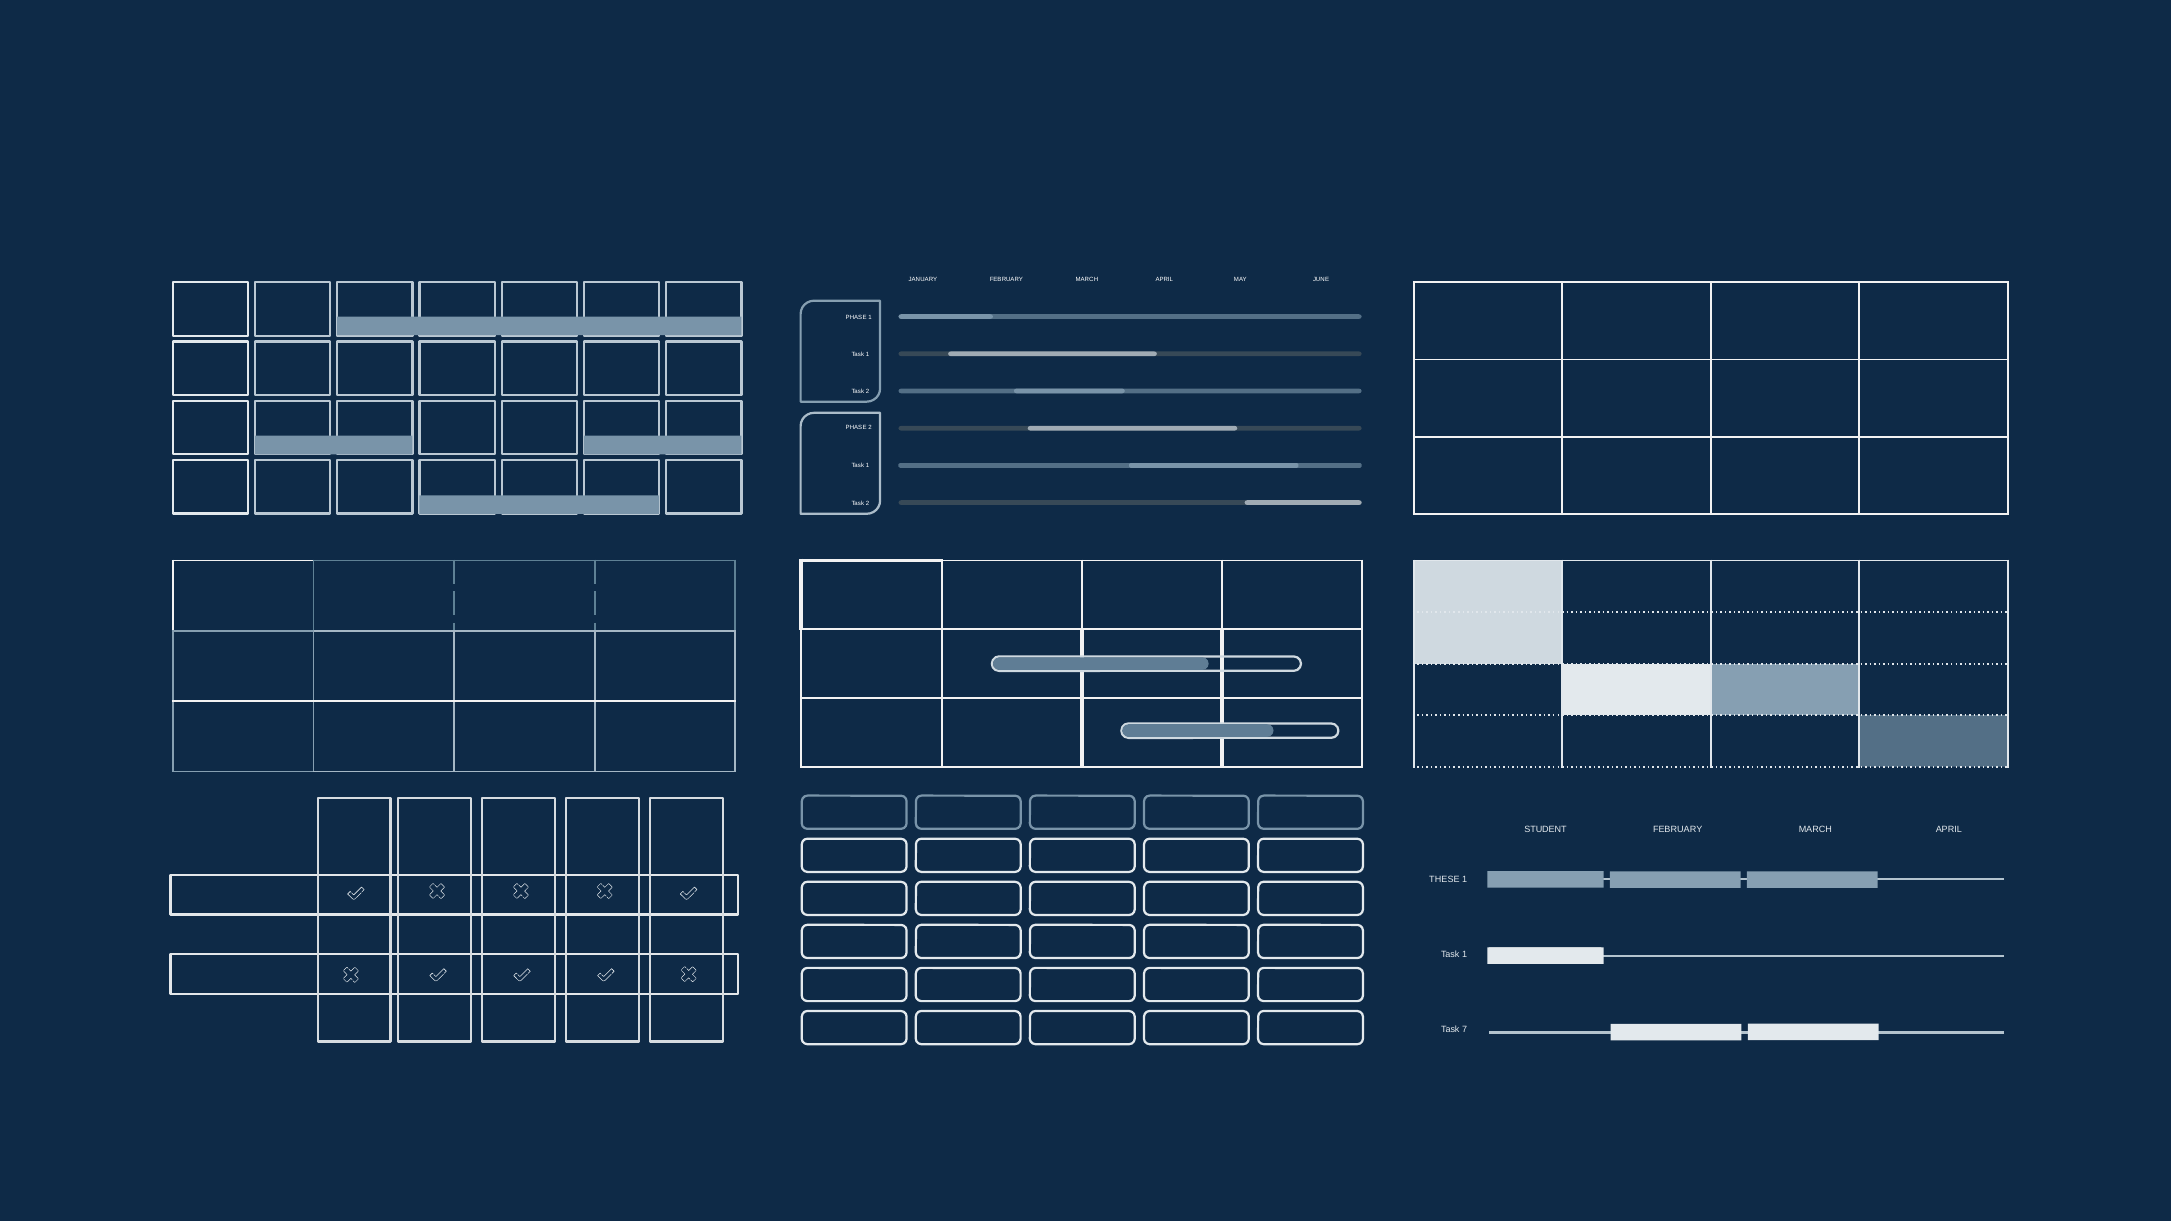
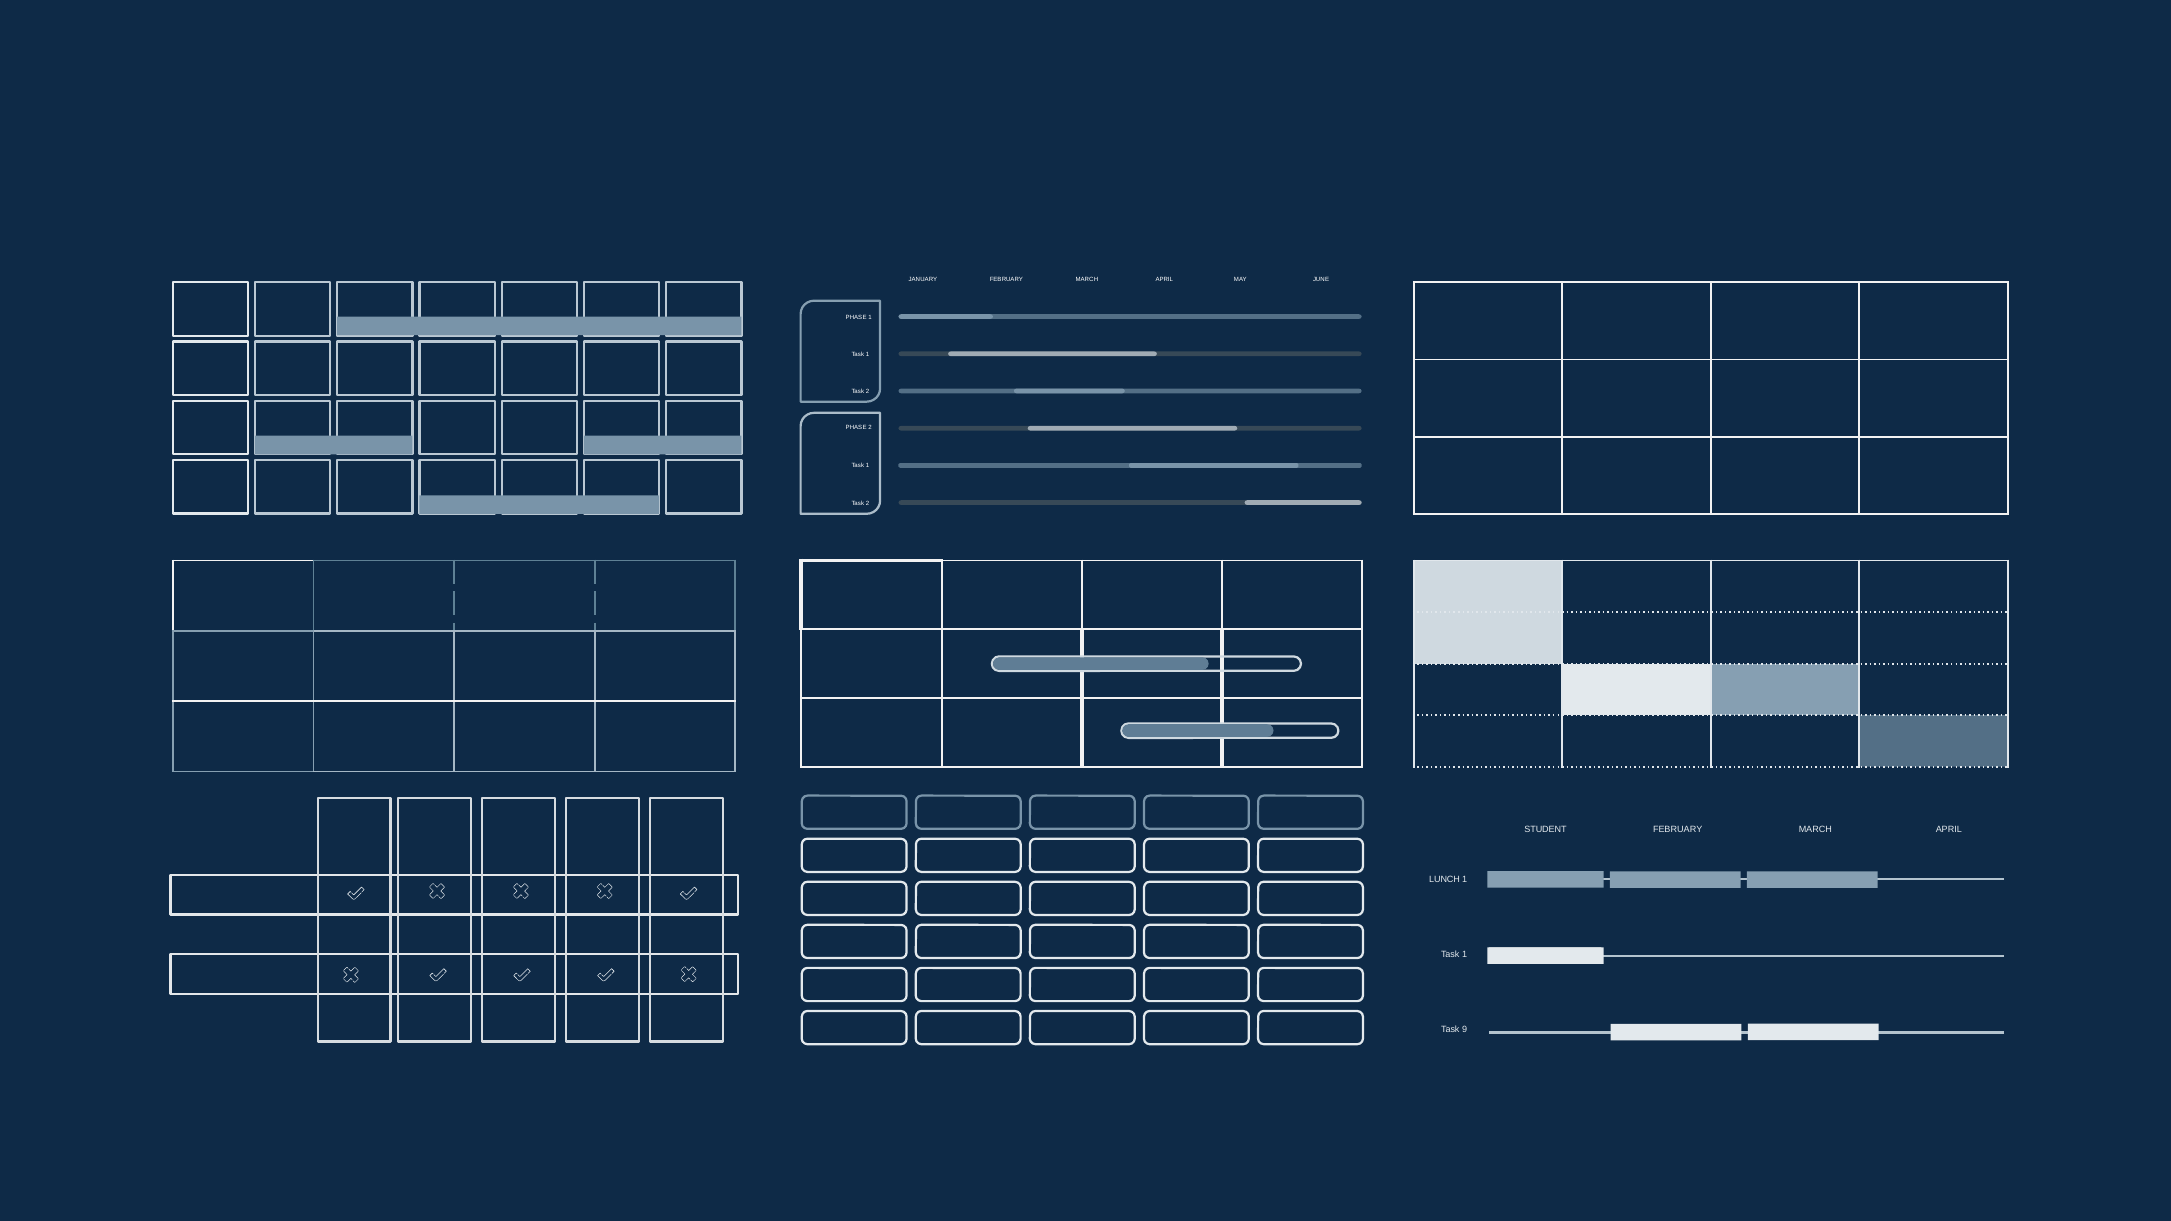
THESE: THESE -> LUNCH (1445, 880)
7: 7 -> 9 (1465, 1030)
